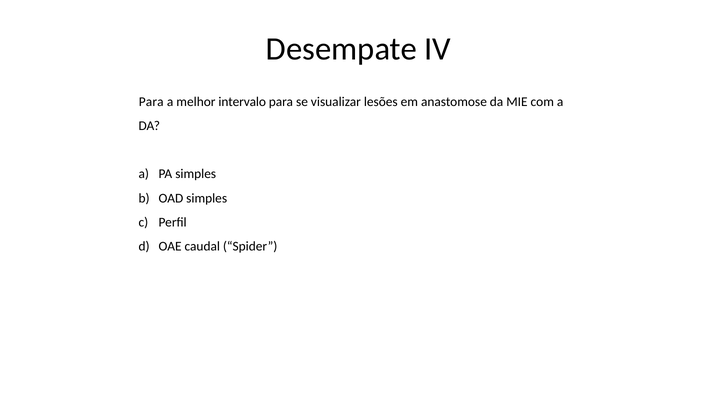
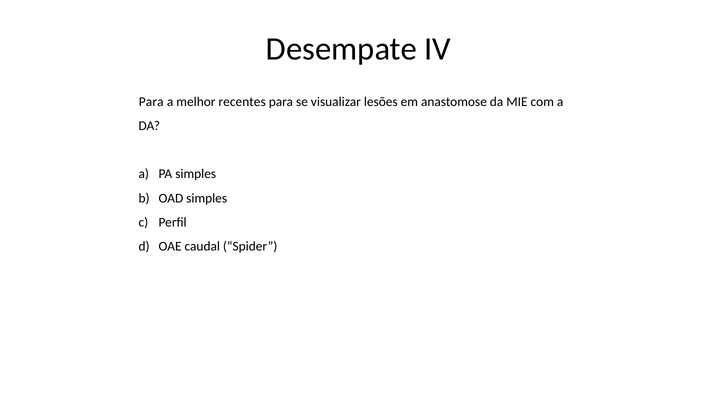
intervalo: intervalo -> recentes (242, 102)
